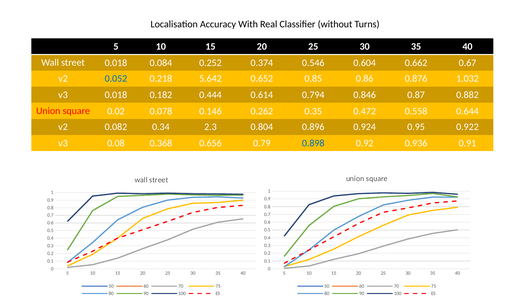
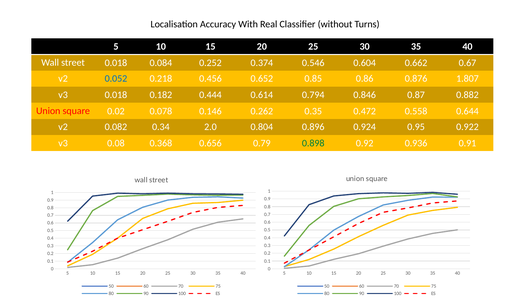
5.642: 5.642 -> 0.456 (210, 79)
1.032: 1.032 -> 1.807 (467, 79)
2.3: 2.3 -> 2.0 (210, 127)
0.898 colour: blue -> green (313, 143)
